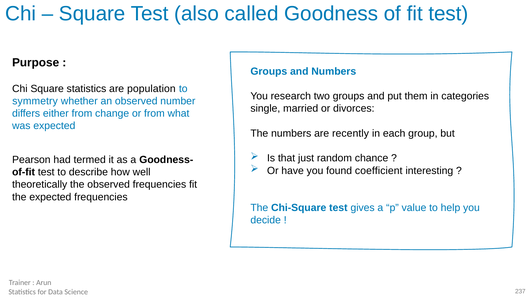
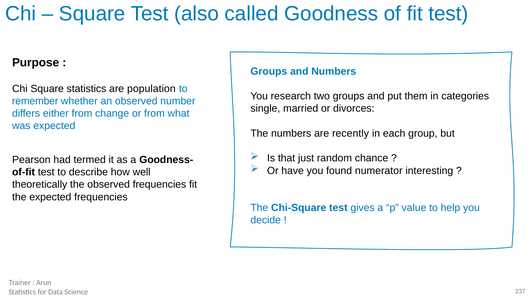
symmetry: symmetry -> remember (35, 101)
coefficient: coefficient -> numerator (379, 170)
